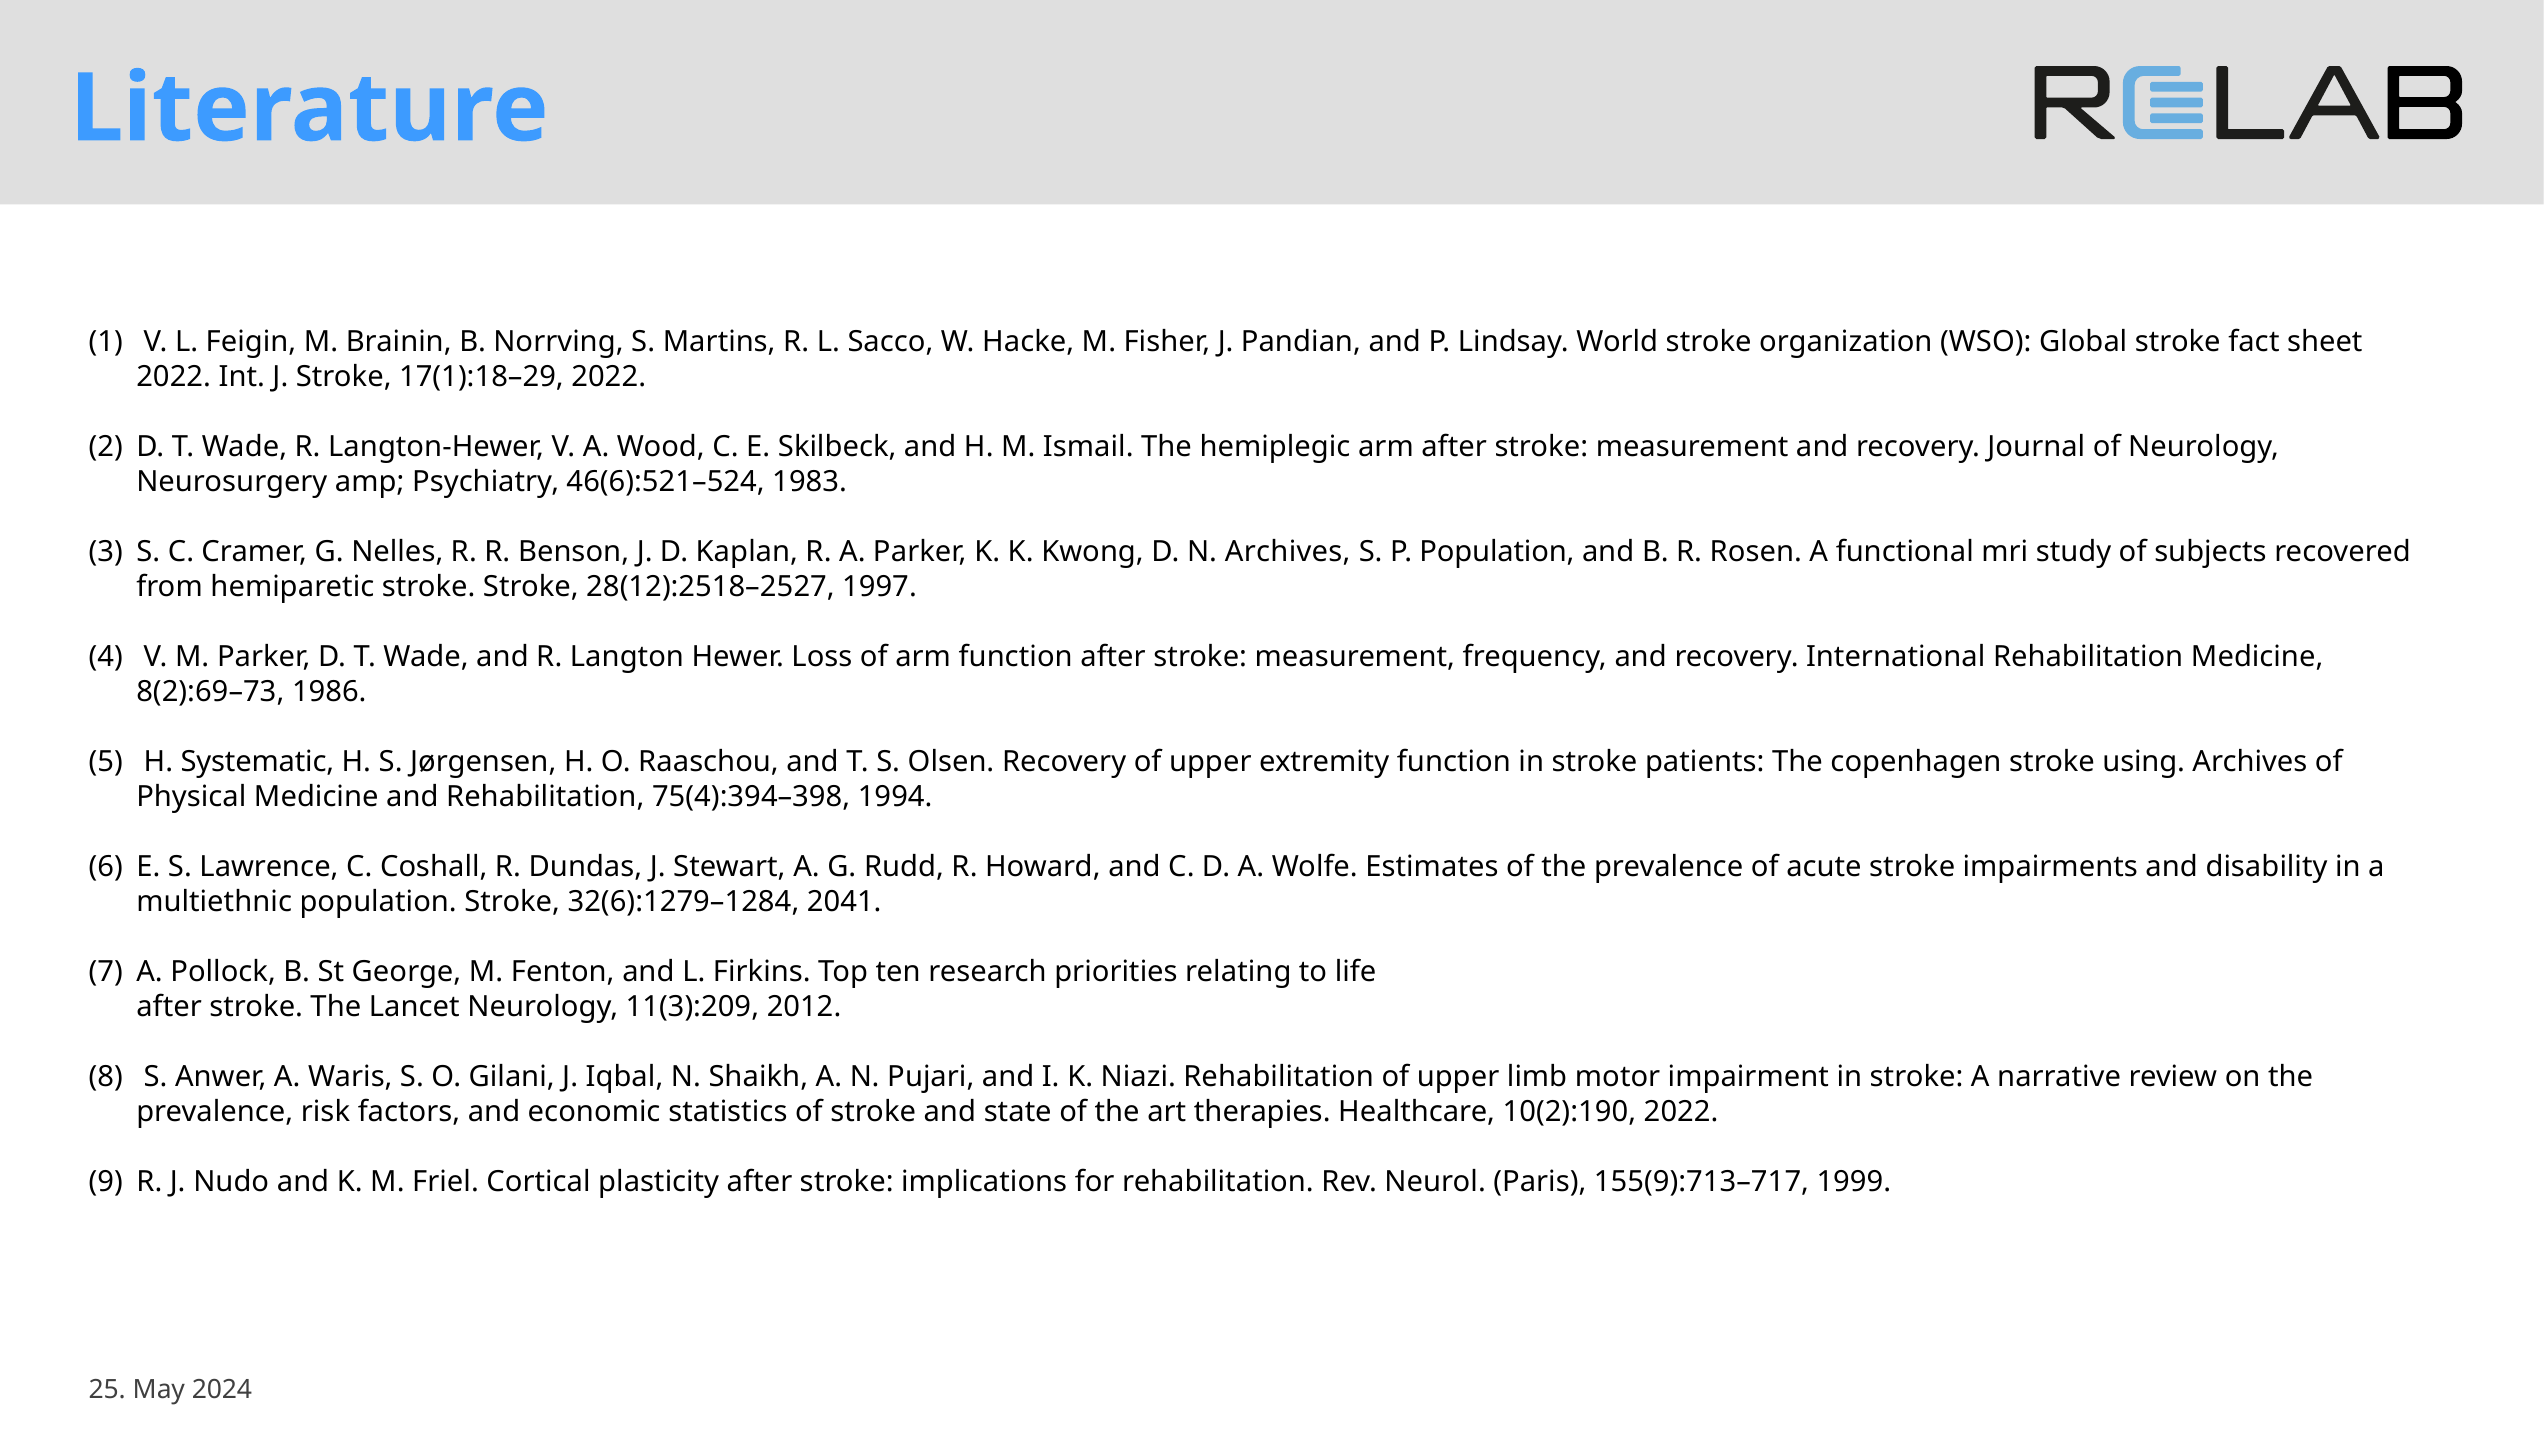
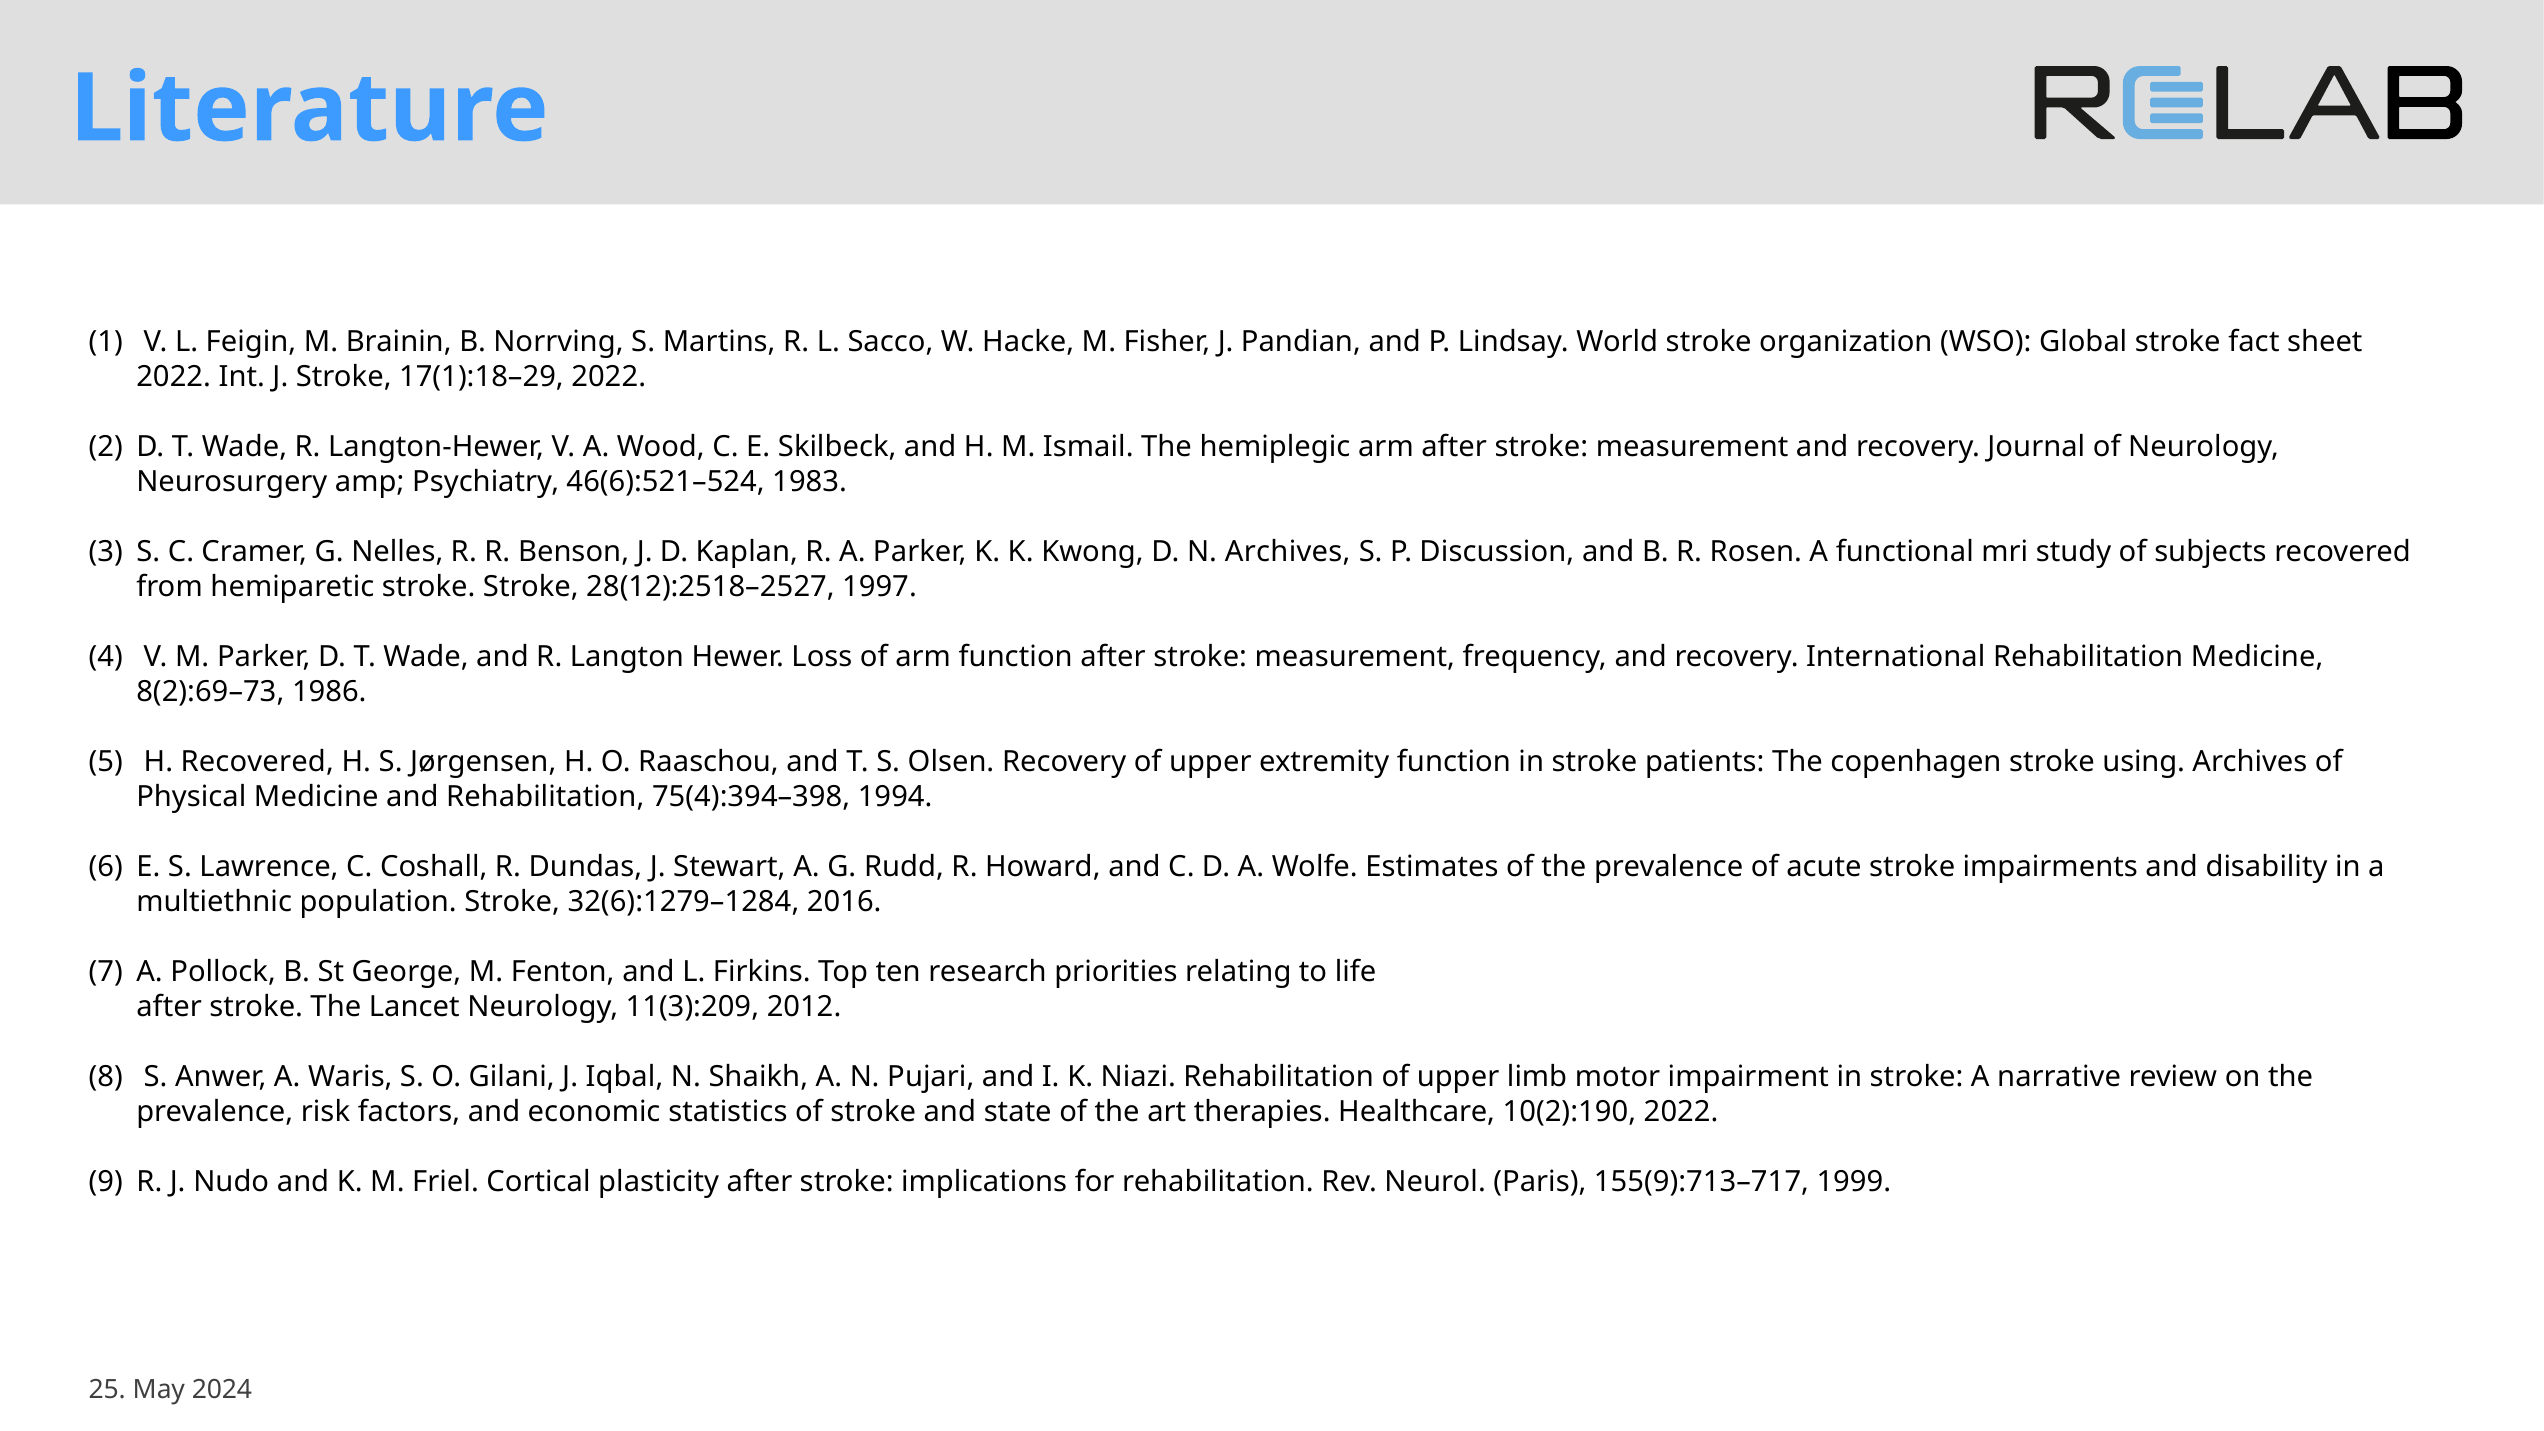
P Population: Population -> Discussion (1497, 552)
H Systematic: Systematic -> Recovered (257, 762)
2041: 2041 -> 2016 (844, 902)
